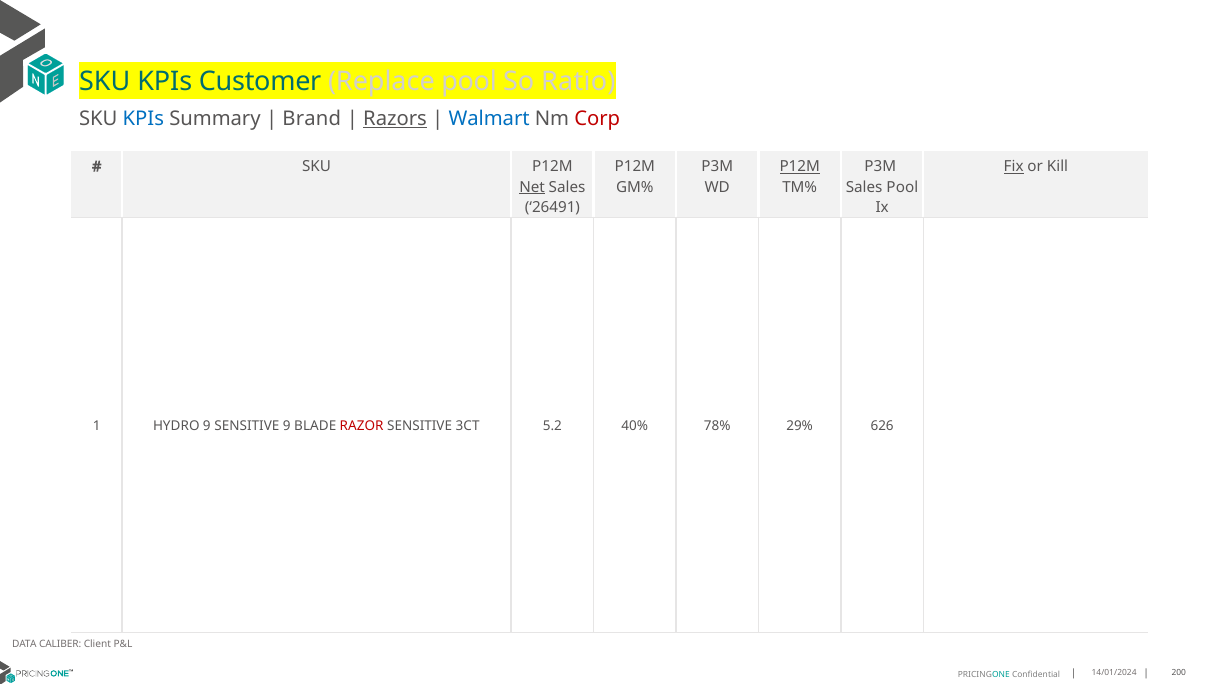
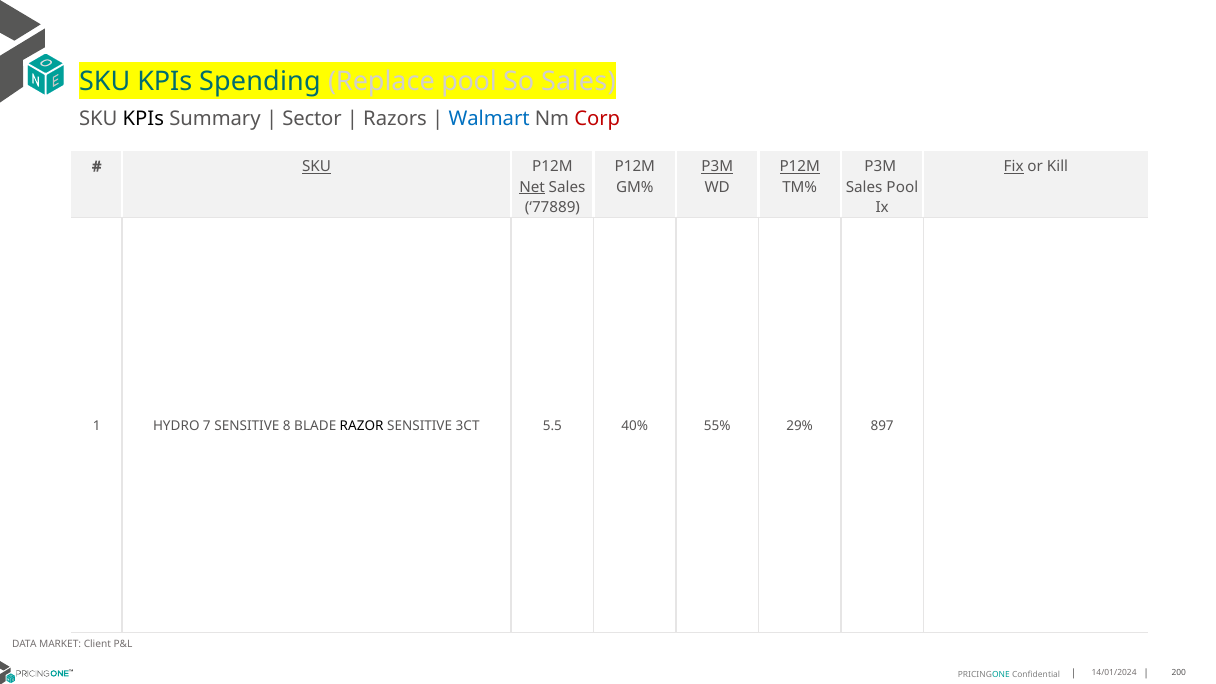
Customer: Customer -> Spending (260, 82)
So Ratio: Ratio -> Sales (578, 82)
KPIs colour: blue -> black (143, 119)
Brand: Brand -> Sector (312, 119)
Razors underline: present -> none (395, 119)
P3M underline: none -> present (717, 167)
SKU underline: none -> present (317, 167)
26491: 26491 -> 77889 (552, 208)
HYDRO 9: 9 -> 7 (207, 426)
SENSITIVE 9: 9 -> 8 (287, 426)
RAZOR colour: red -> black (362, 426)
5.2: 5.2 -> 5.5 (552, 426)
78%: 78% -> 55% (717, 426)
626: 626 -> 897 (882, 426)
CALIBER: CALIBER -> MARKET (60, 644)
